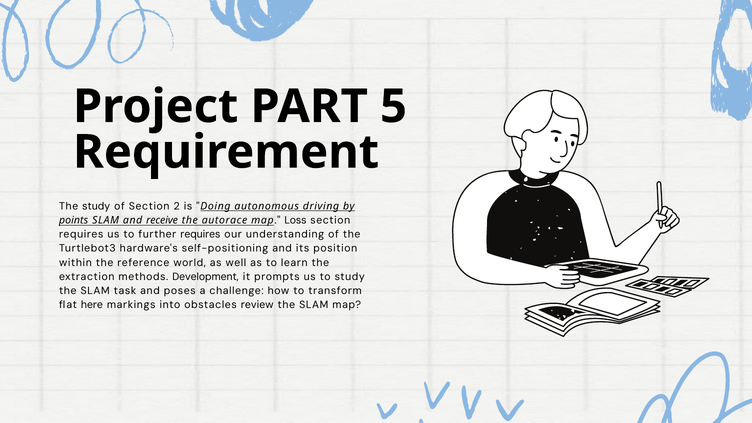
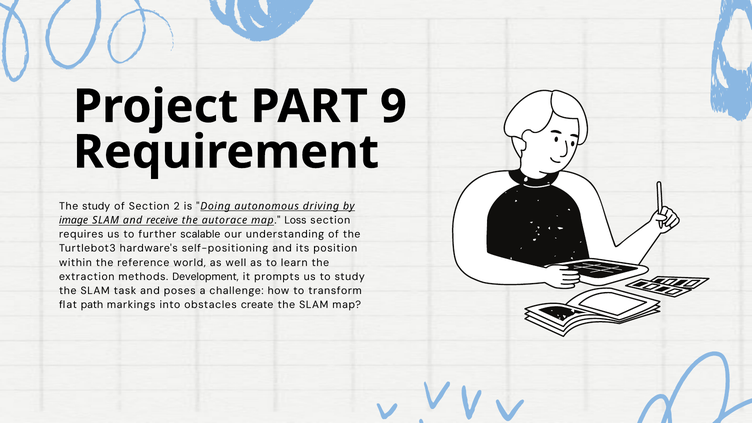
5: 5 -> 9 (393, 107)
points: points -> image (74, 220)
further requires: requires -> scalable (200, 234)
here: here -> path (92, 305)
review: review -> create (257, 305)
